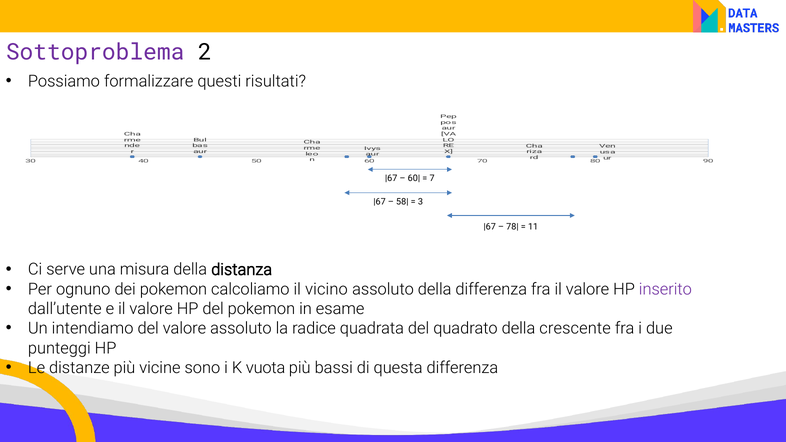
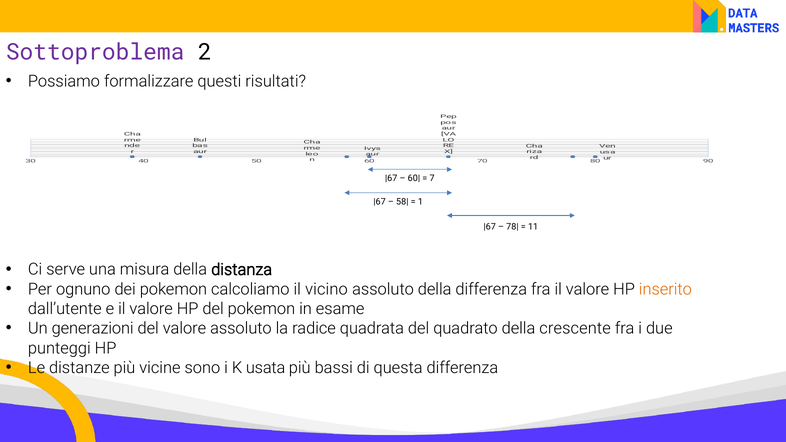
3: 3 -> 1 (420, 202)
inserito colour: purple -> orange (665, 289)
intendiamo: intendiamo -> generazioni (93, 329)
vuota: vuota -> usata (266, 368)
